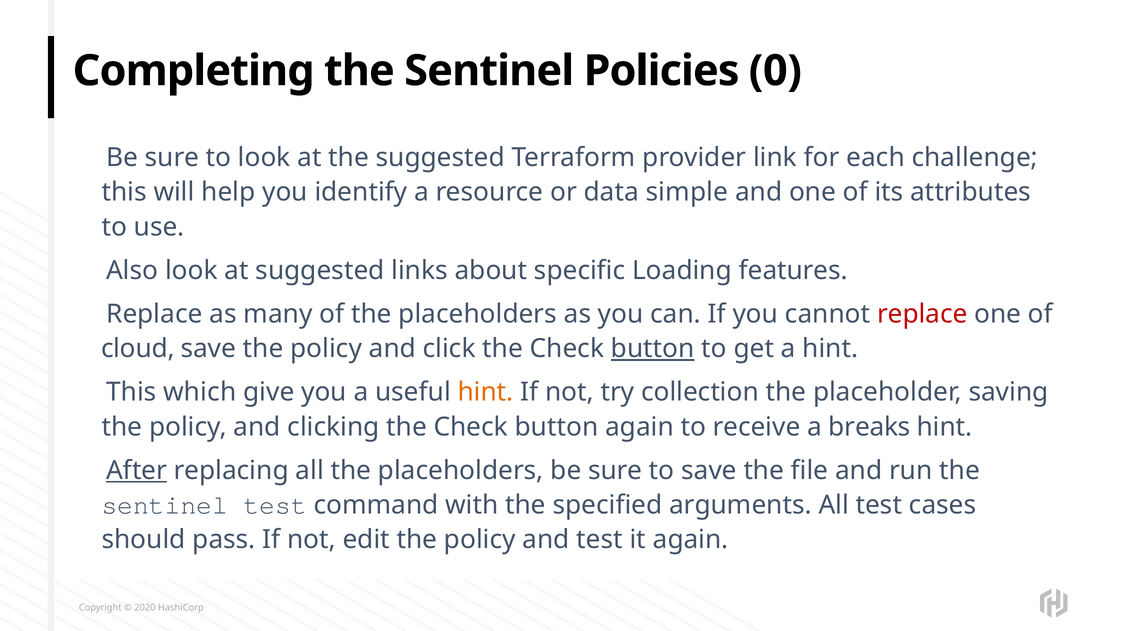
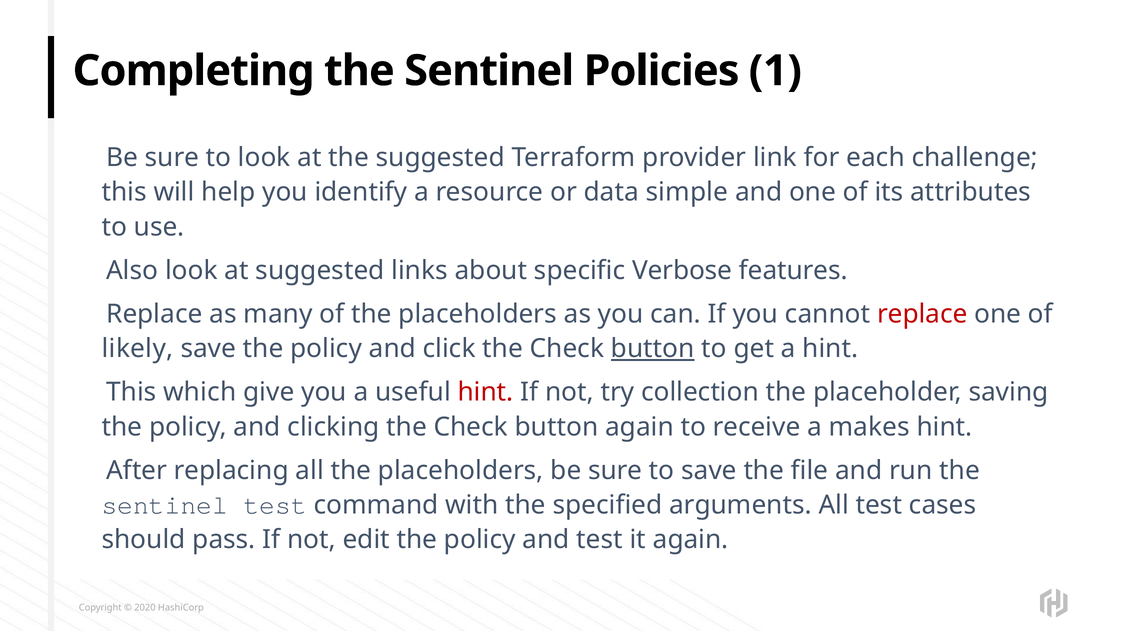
0: 0 -> 1 (775, 71)
Loading: Loading -> Verbose (682, 271)
cloud: cloud -> likely (138, 349)
hint colour: orange -> red (486, 392)
breaks: breaks -> makes (869, 427)
After underline: present -> none (137, 470)
